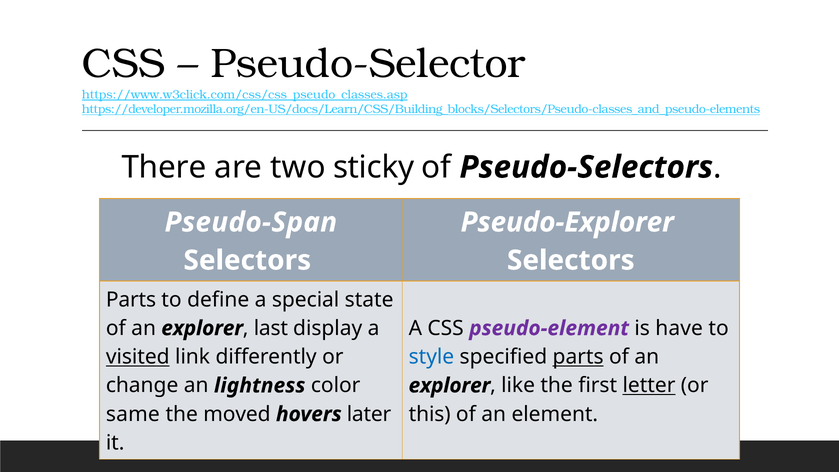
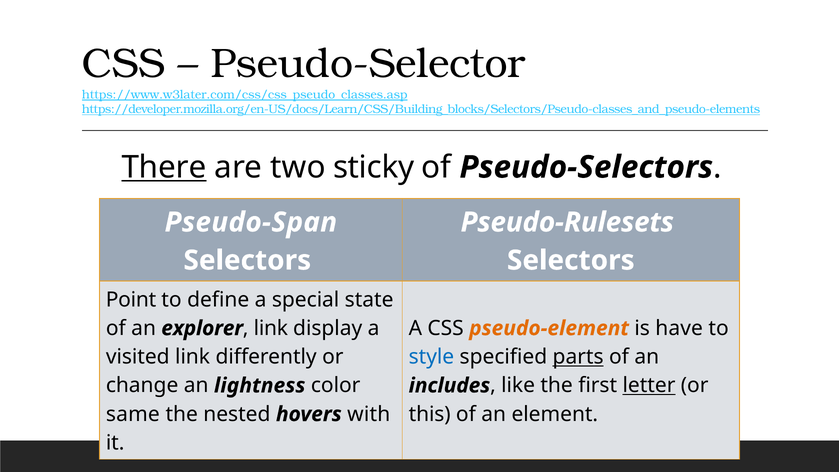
https://www.w3click.com/css/css_pseudo_classes.asp: https://www.w3click.com/css/css_pseudo_classes.asp -> https://www.w3later.com/css/css_pseudo_classes.asp (245, 95)
There underline: none -> present (164, 167)
Pseudo-Explorer: Pseudo-Explorer -> Pseudo-Rulesets (567, 222)
Parts: Parts -> Point (131, 300)
last: last -> link (271, 328)
pseudo-element colour: purple -> orange (549, 328)
visited underline: present -> none (138, 357)
explorer: explorer -> includes (449, 386)
moved: moved -> nested (237, 414)
later: later -> with (369, 414)
